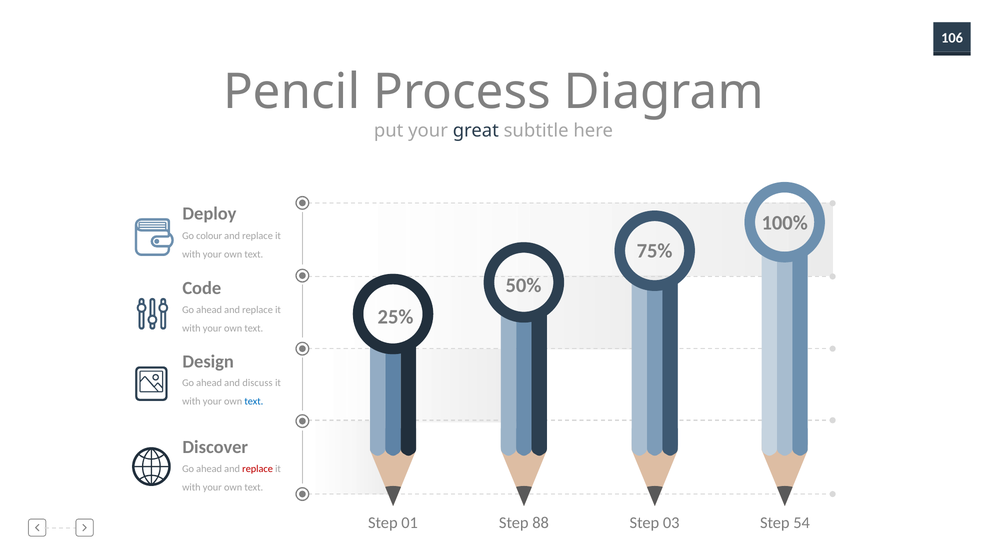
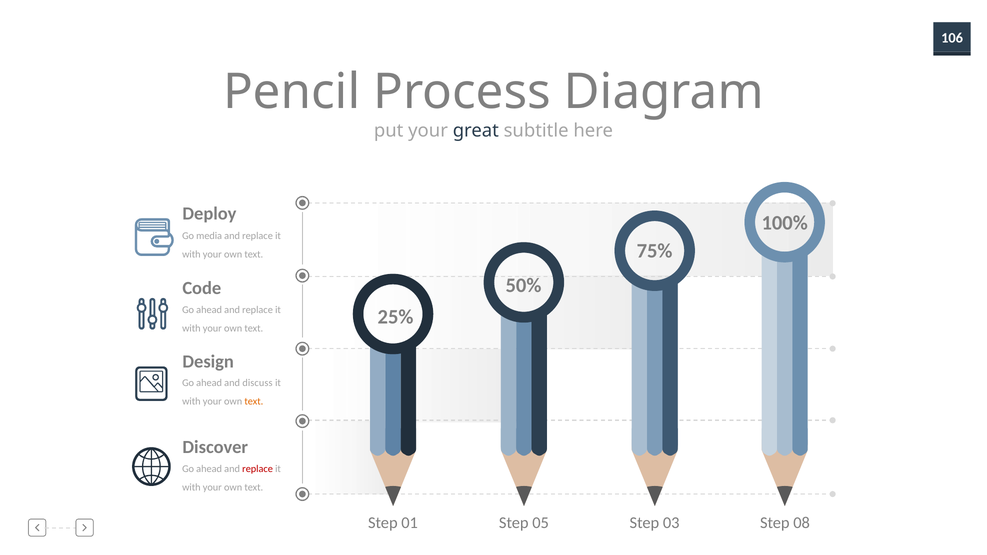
colour: colour -> media (209, 236)
text colour: blue -> orange (254, 402)
88: 88 -> 05 (541, 523)
54: 54 -> 08 (802, 523)
